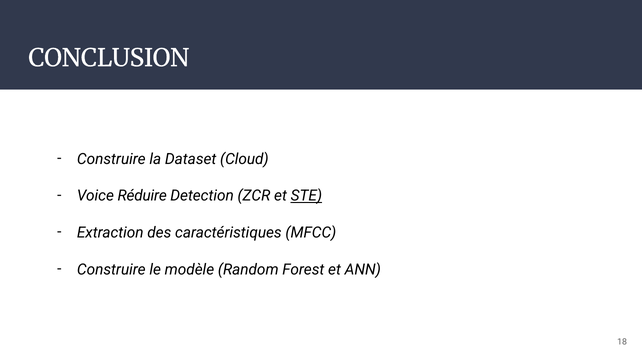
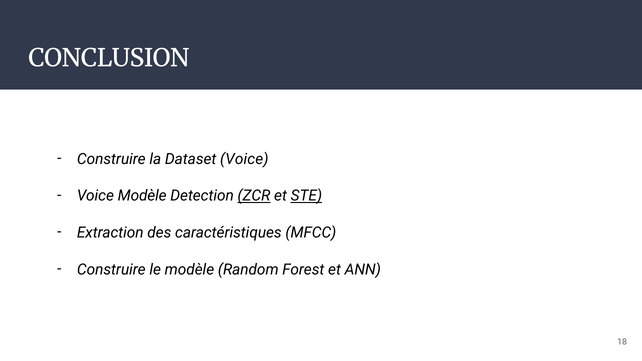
Dataset Cloud: Cloud -> Voice (244, 159)
Voice Réduire: Réduire -> Modèle (142, 196)
ZCR underline: none -> present (254, 196)
